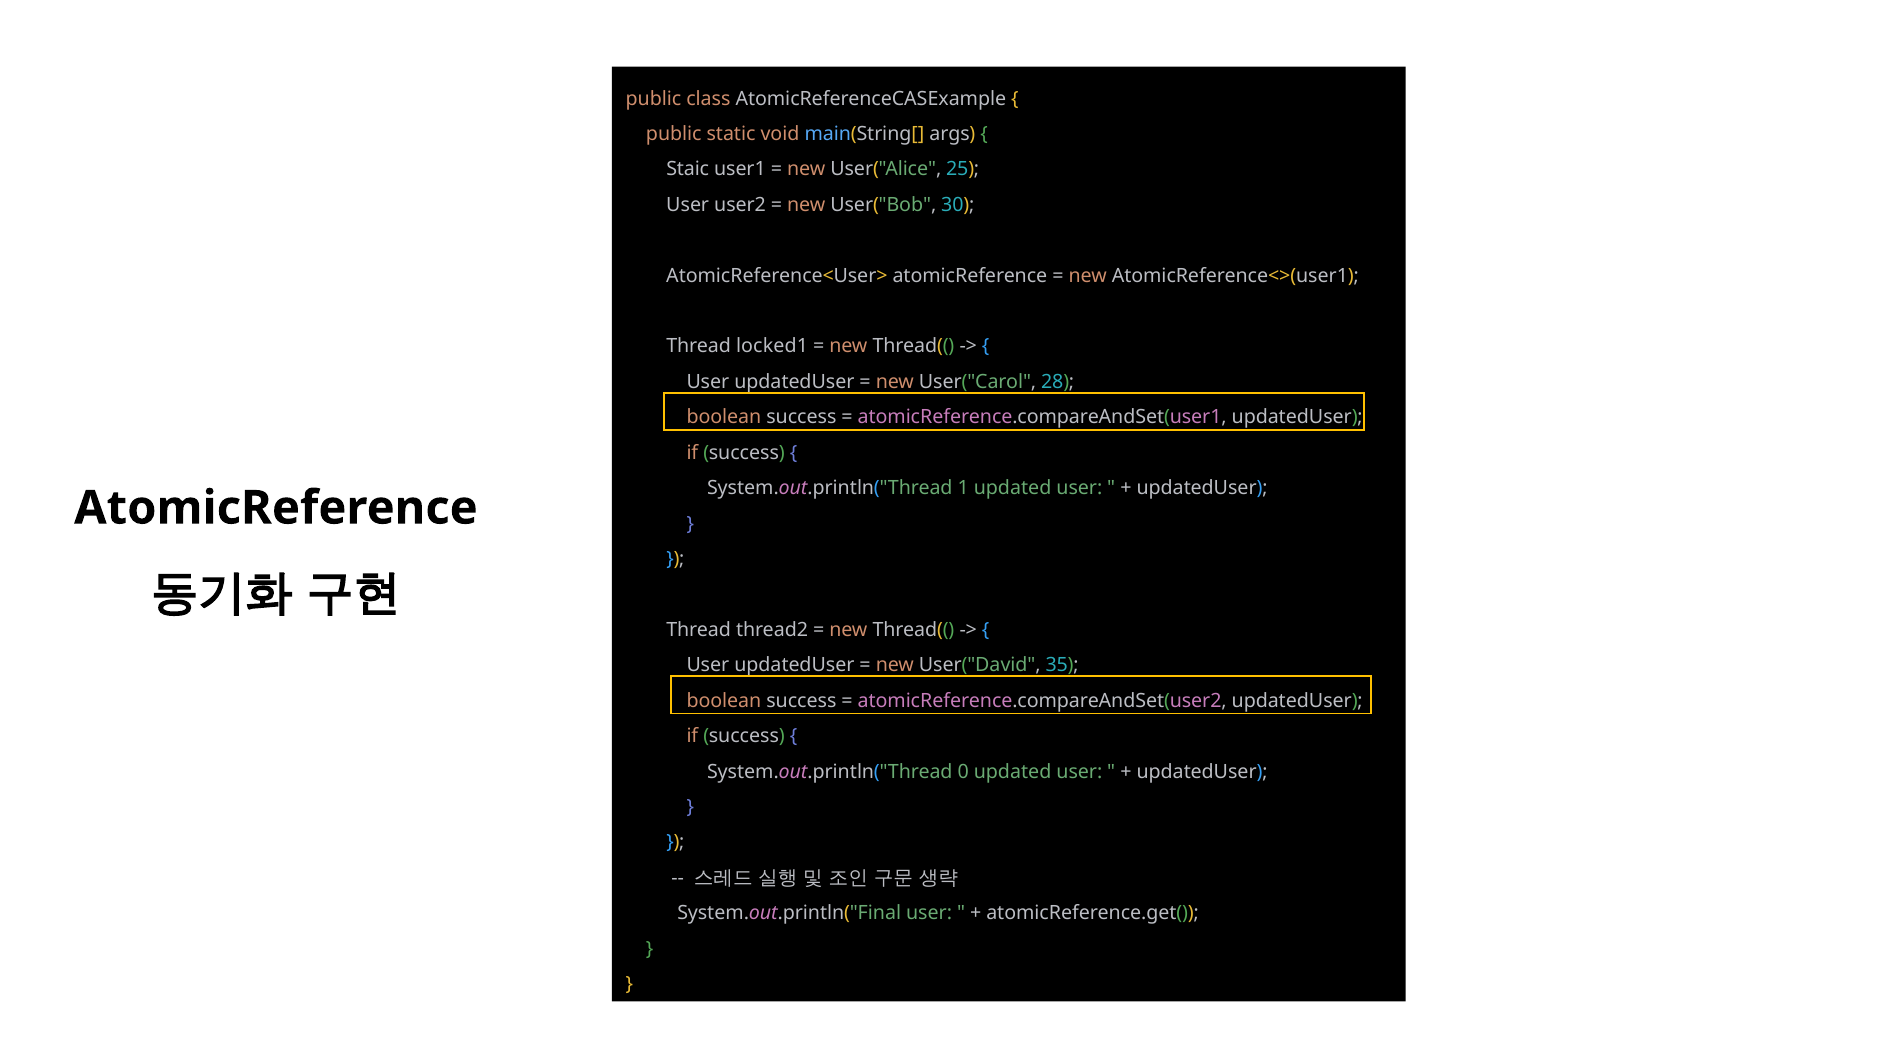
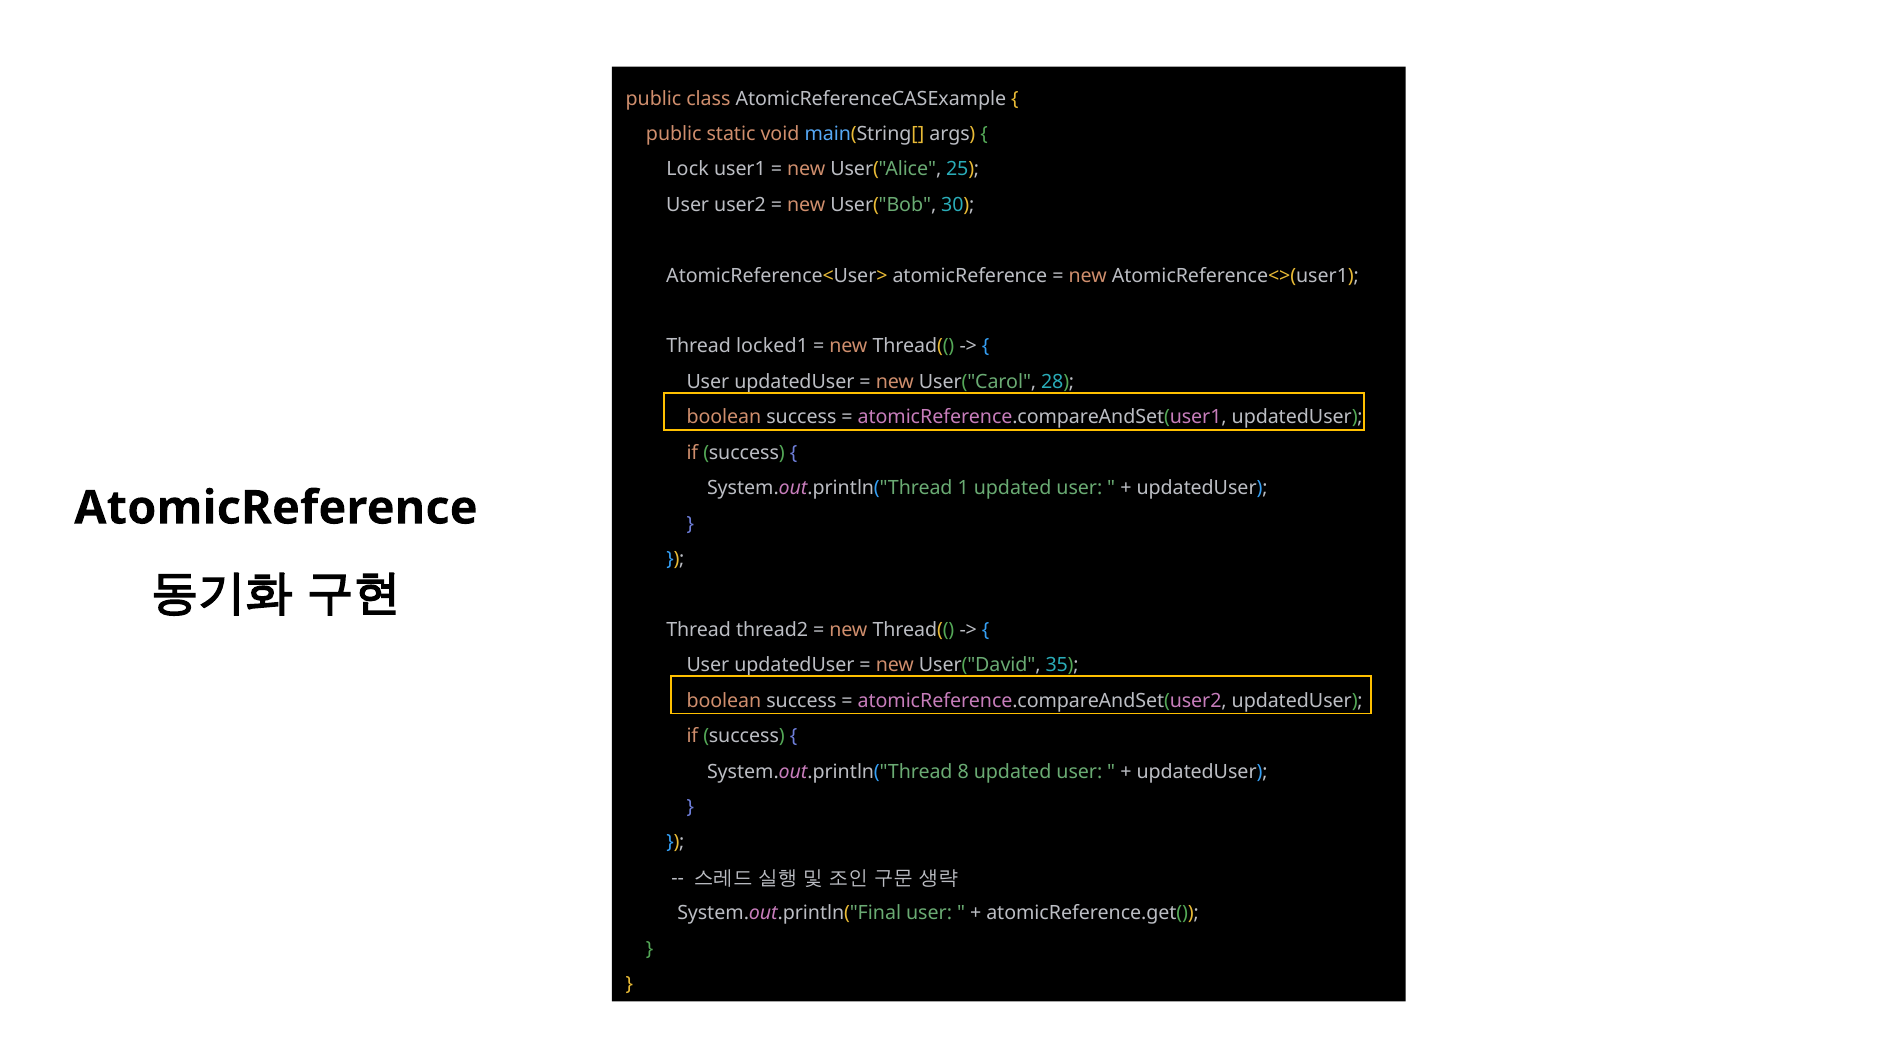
Staic: Staic -> Lock (688, 169)
0: 0 -> 8 (963, 771)
